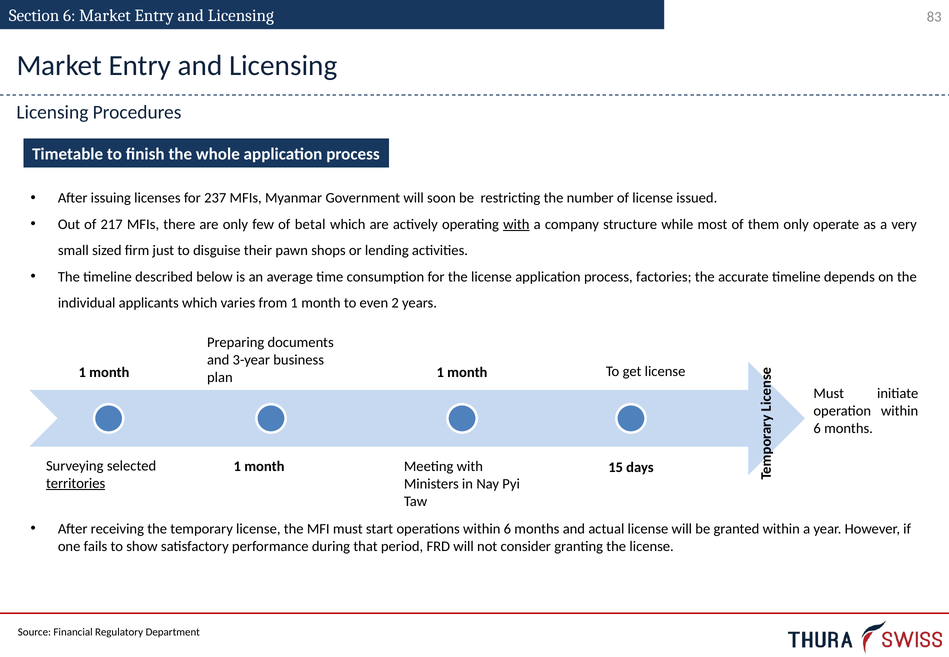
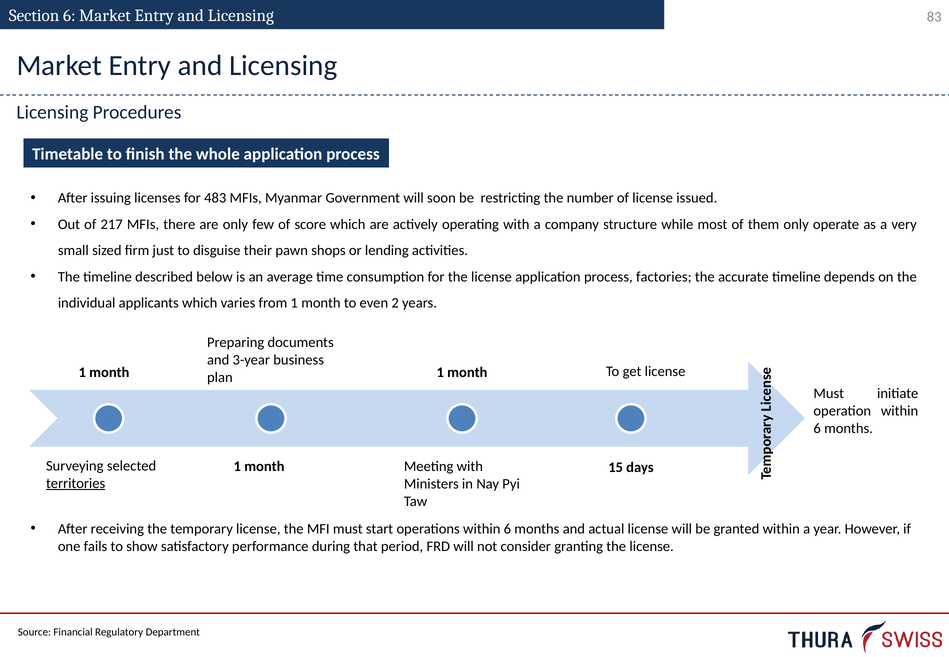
237: 237 -> 483 (215, 198)
betal: betal -> score (310, 224)
with underline: present -> none (516, 224)
